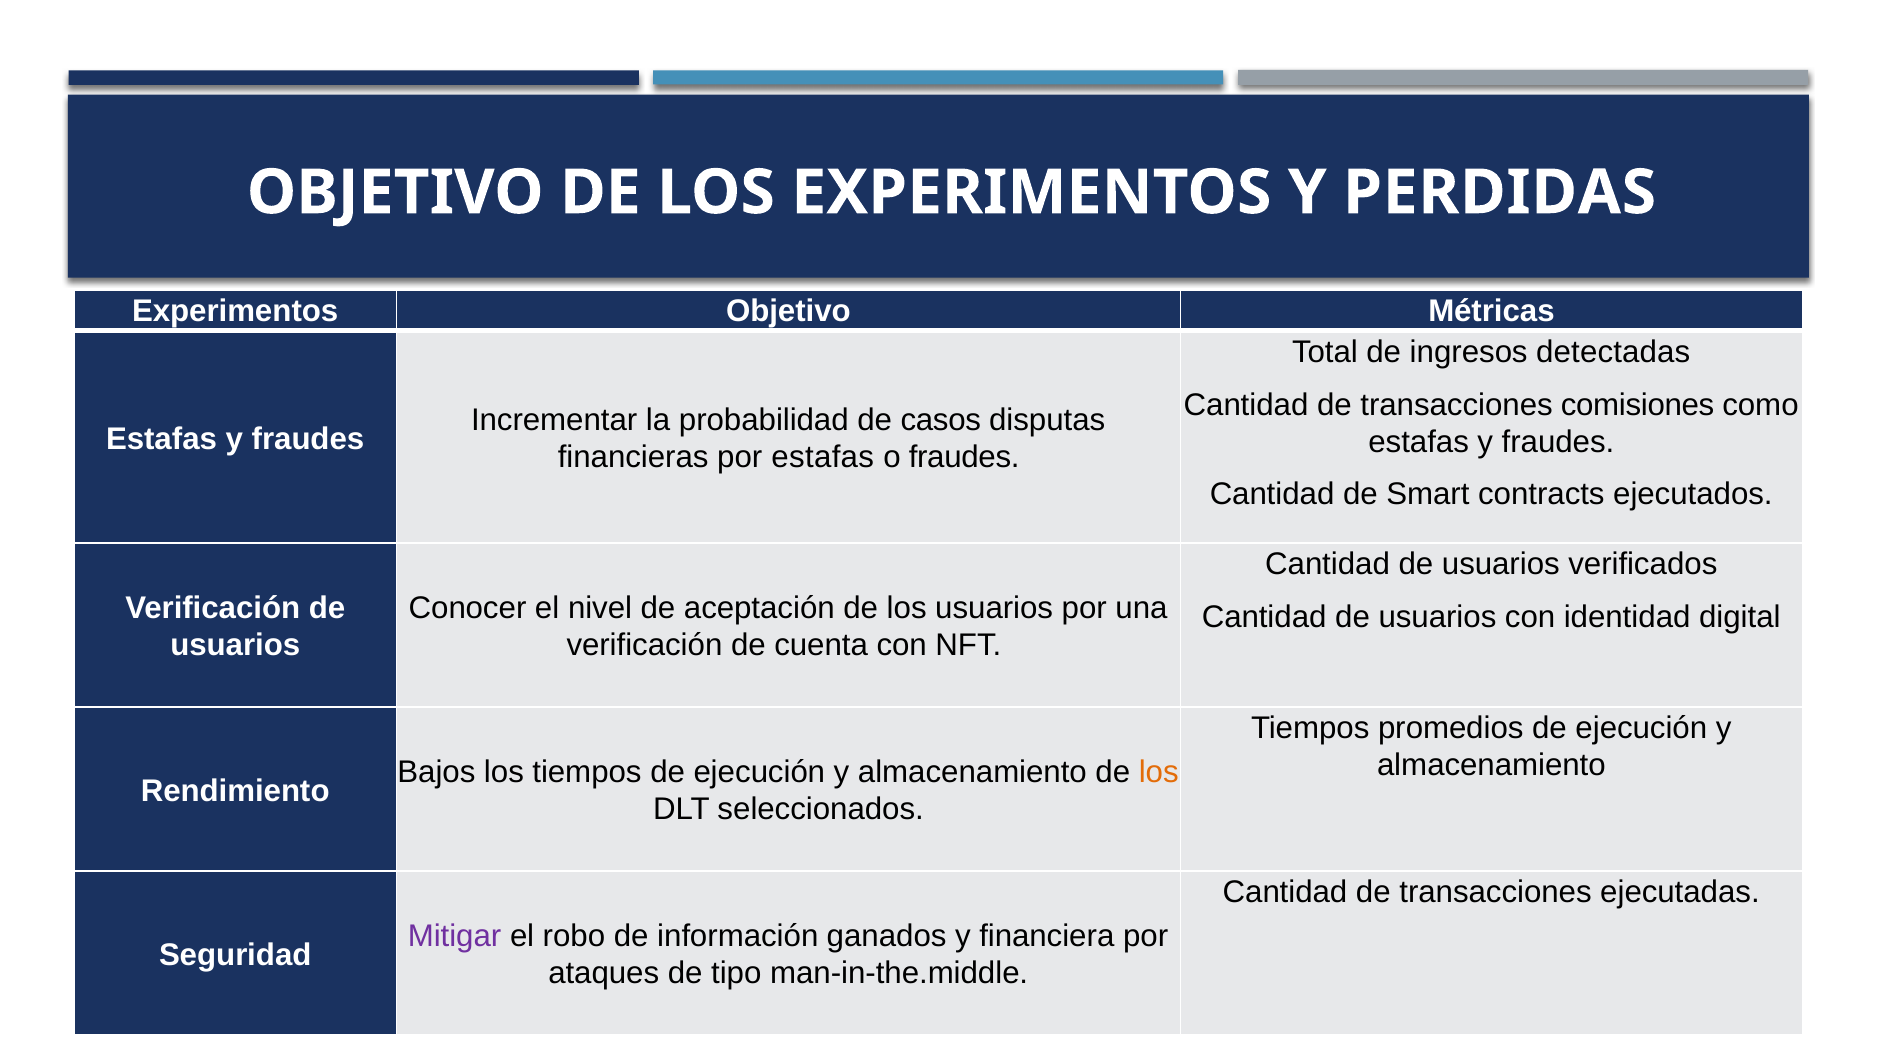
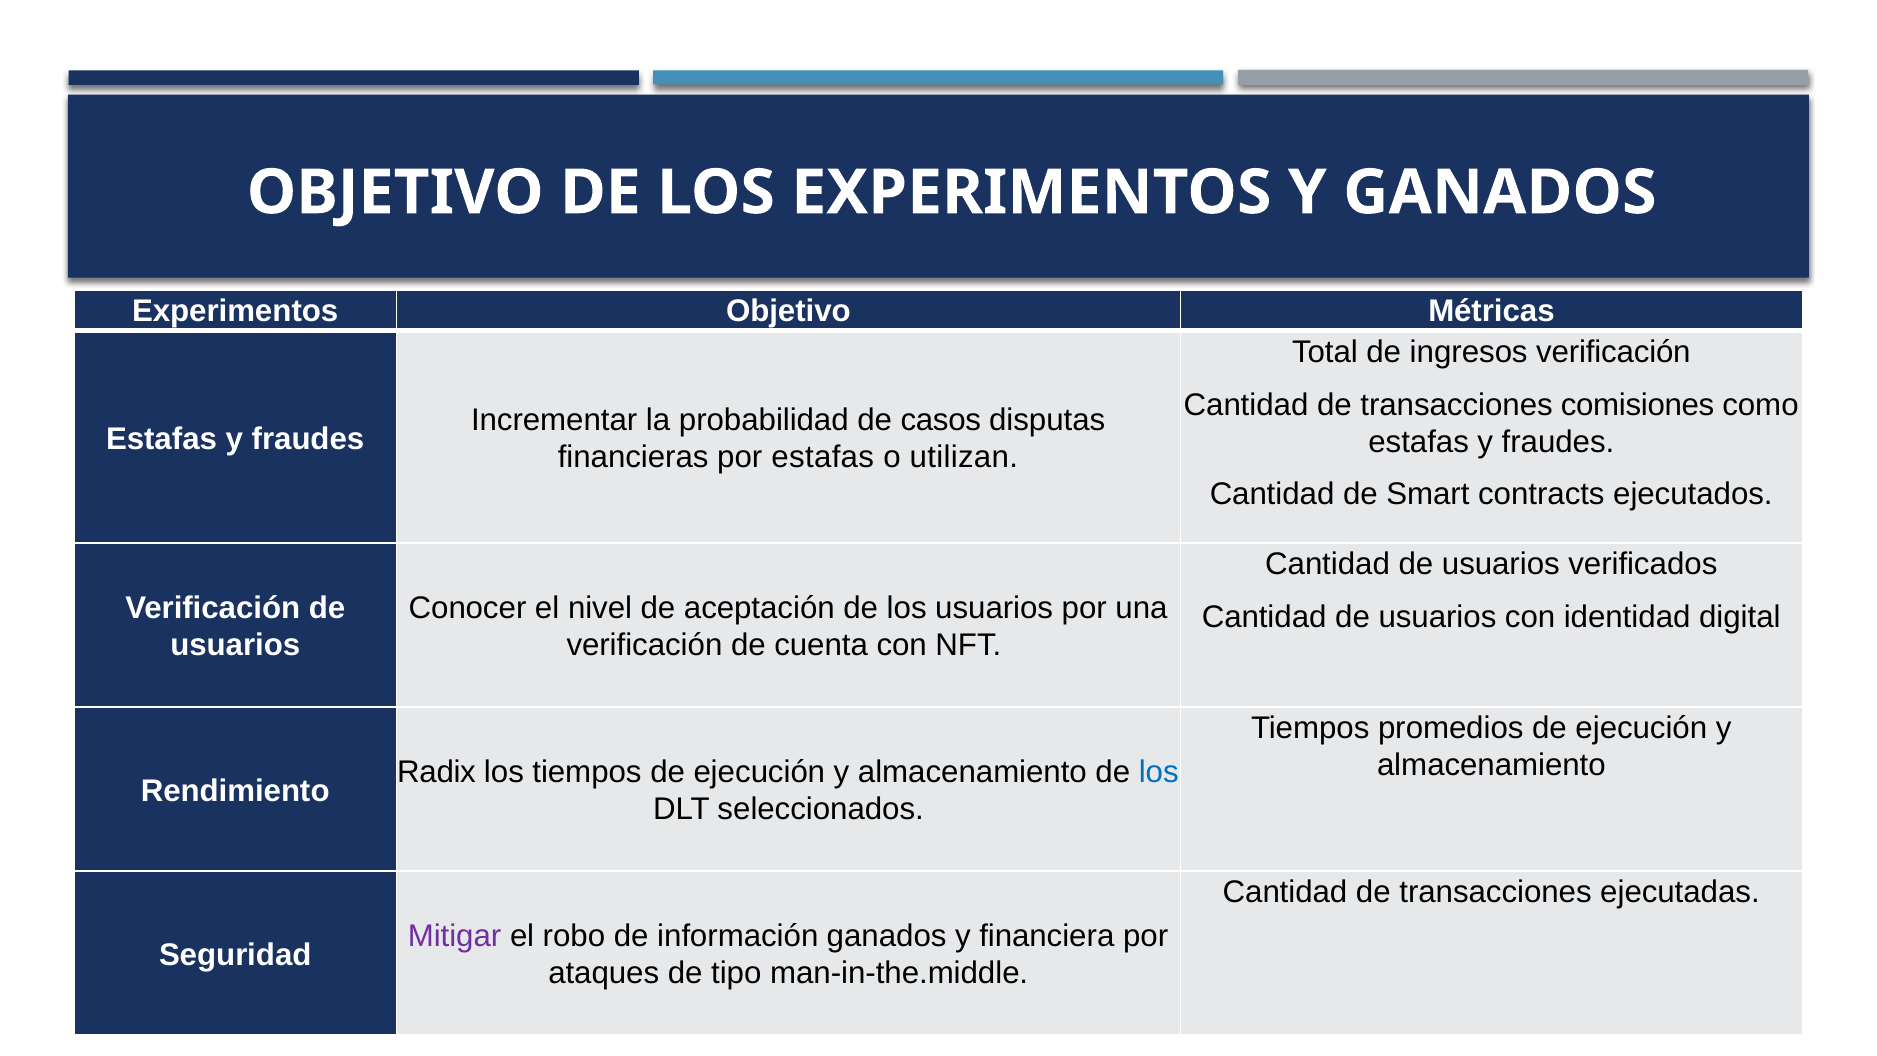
Y PERDIDAS: PERDIDAS -> GANADOS (1500, 193)
ingresos detectadas: detectadas -> verificación (1613, 352)
o fraudes: fraudes -> utilizan (964, 457)
Bajos: Bajos -> Radix (437, 772)
los colour: orange -> blue (1159, 772)
